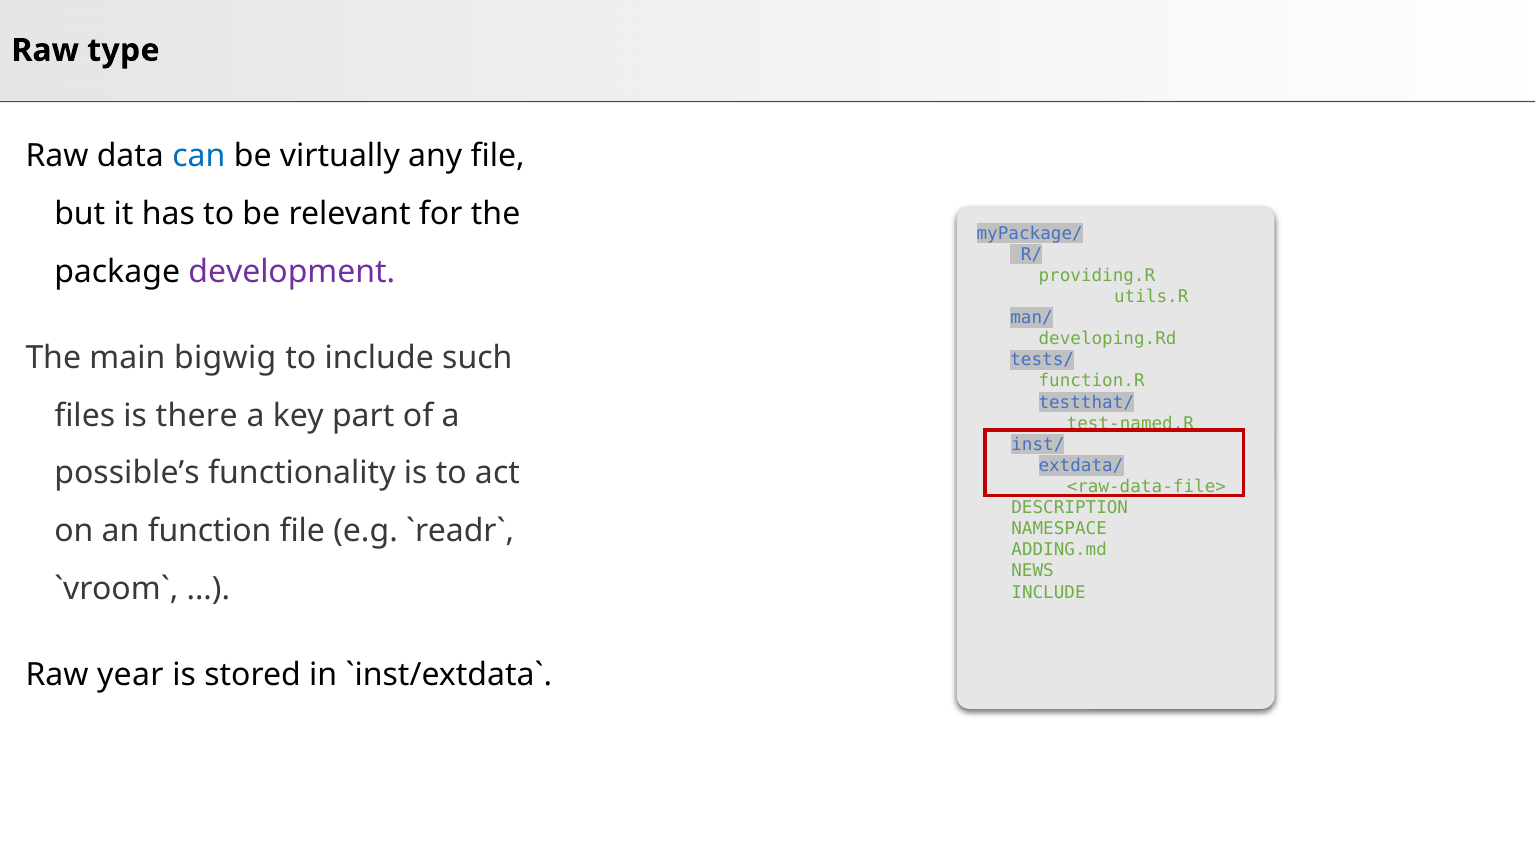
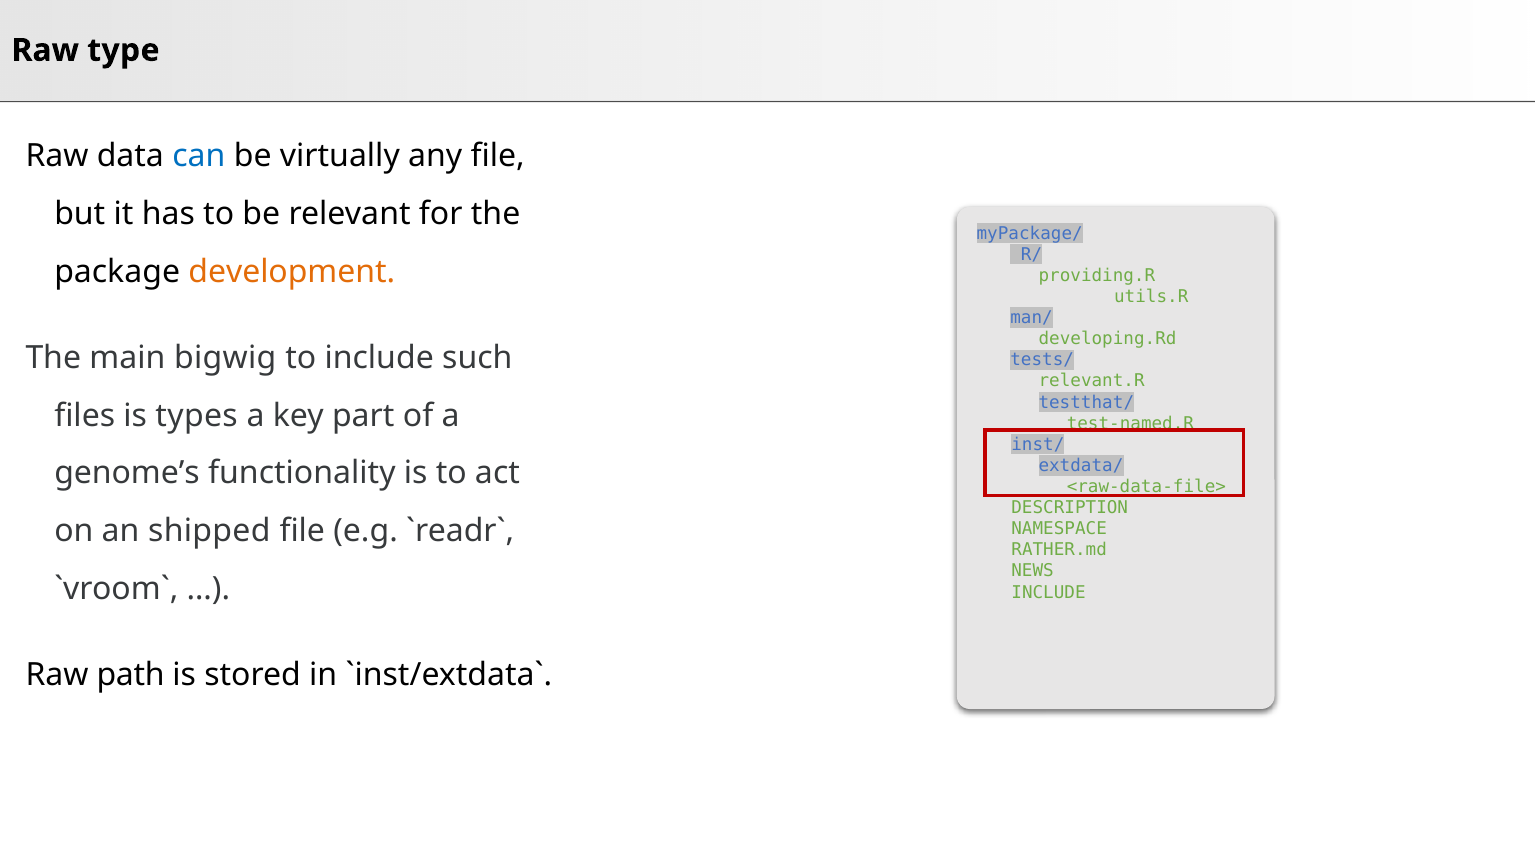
development colour: purple -> orange (292, 272)
function.R: function.R -> relevant.R (1092, 381)
there: there -> types (197, 416)
possible’s: possible’s -> genome’s (127, 473)
function: function -> shipped (209, 531)
ADDING.md: ADDING.md -> RATHER.md (1059, 550)
year: year -> path (131, 675)
